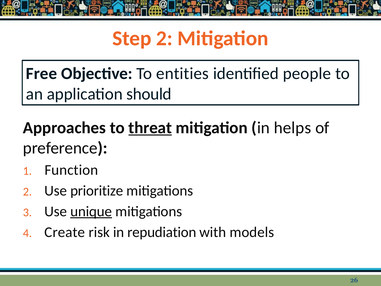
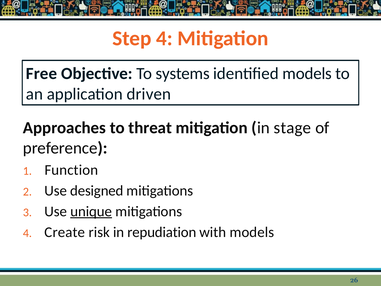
Step 2: 2 -> 4 (164, 38)
entities: entities -> systems (183, 74)
identified people: people -> models (307, 74)
should: should -> driven (149, 94)
threat underline: present -> none (150, 128)
helps: helps -> stage (292, 128)
prioritize: prioritize -> designed (97, 190)
